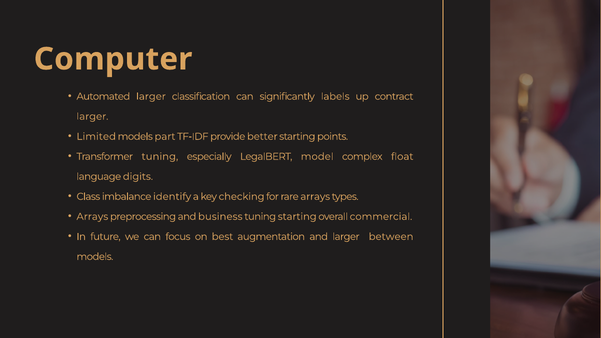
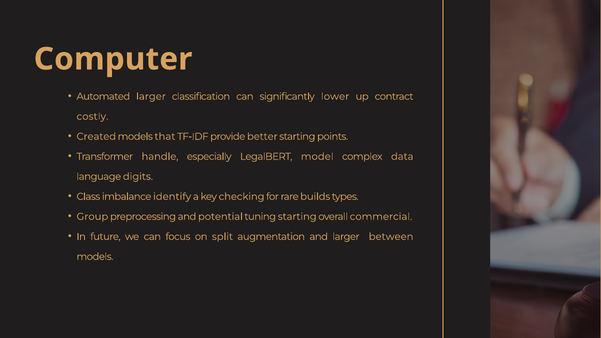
labels: labels -> lower (335, 96)
larger: larger -> costly (92, 116)
Limited: Limited -> Created (96, 136)
part: part -> that (165, 136)
Transformer tuning: tuning -> handle (160, 157)
float: float -> data (402, 157)
rare arrays: arrays -> builds (315, 197)
Arrays: Arrays -> Group (92, 217)
business: business -> potential (220, 217)
best: best -> split (222, 237)
